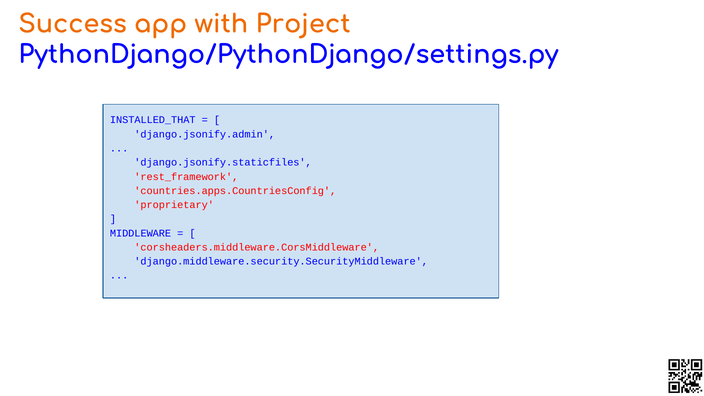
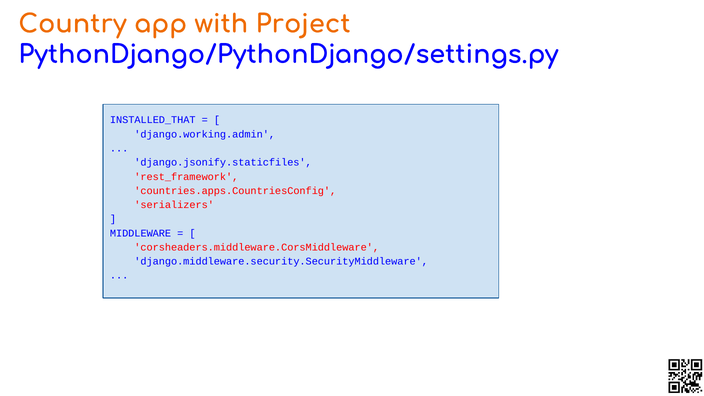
Success: Success -> Country (72, 24)
django.jsonify.admin: django.jsonify.admin -> django.working.admin (205, 134)
proprietary: proprietary -> serializers (174, 205)
